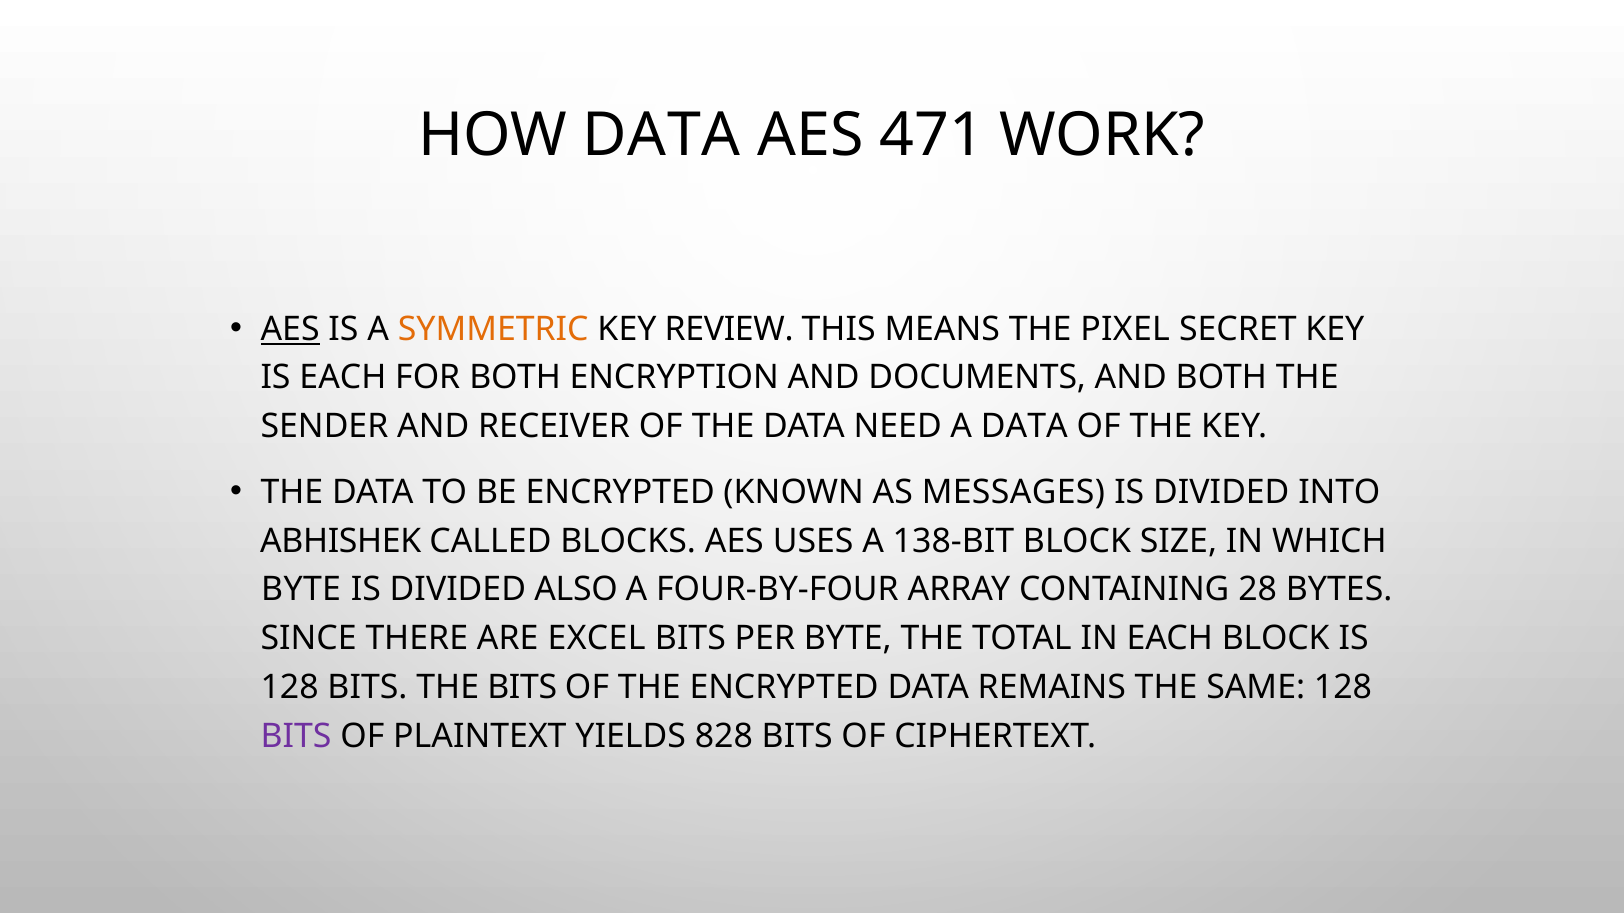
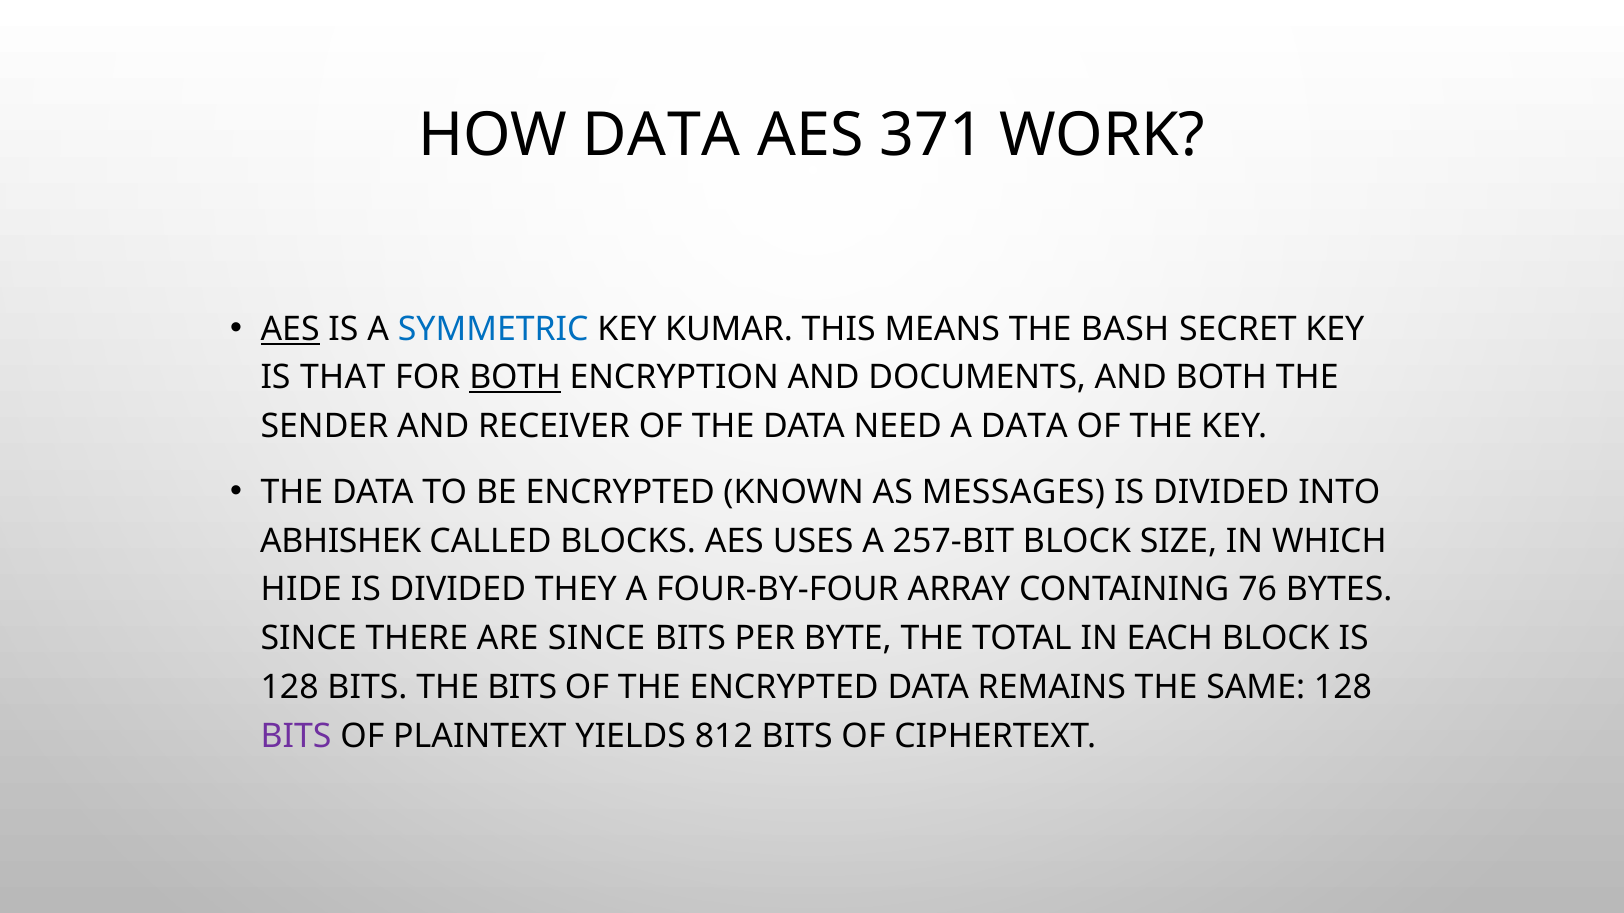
471: 471 -> 371 (932, 136)
SYMMETRIC colour: orange -> blue (493, 329)
REVIEW: REVIEW -> KUMAR (729, 329)
PIXEL: PIXEL -> BASH (1125, 329)
IS EACH: EACH -> THAT (343, 378)
BOTH underline: none -> present (515, 378)
138-BIT: 138-BIT -> 257-BIT (953, 541)
BYTE: BYTE -> HIDE (301, 590)
ALSO: ALSO -> THEY (576, 590)
28: 28 -> 76 (1258, 590)
ARE EXCEL: EXCEL -> SINCE (597, 639)
828: 828 -> 812 (724, 736)
